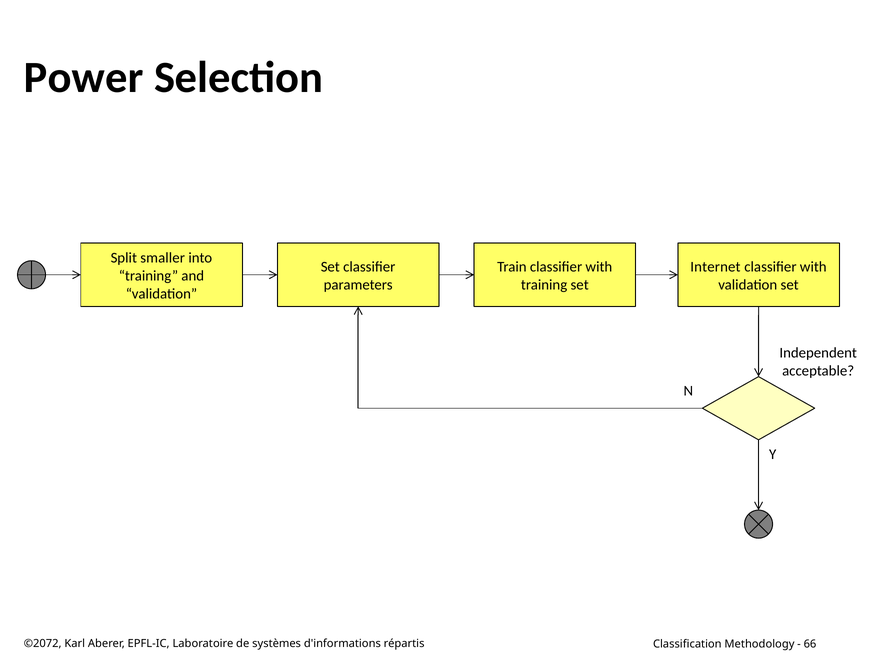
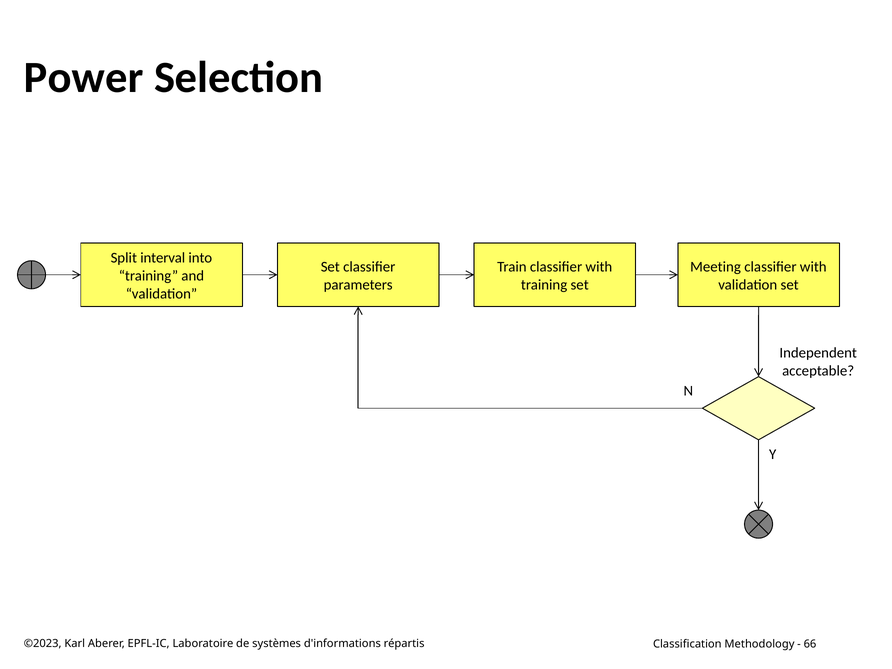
smaller: smaller -> interval (163, 258)
Internet: Internet -> Meeting (716, 267)
©2072: ©2072 -> ©2023 (43, 644)
